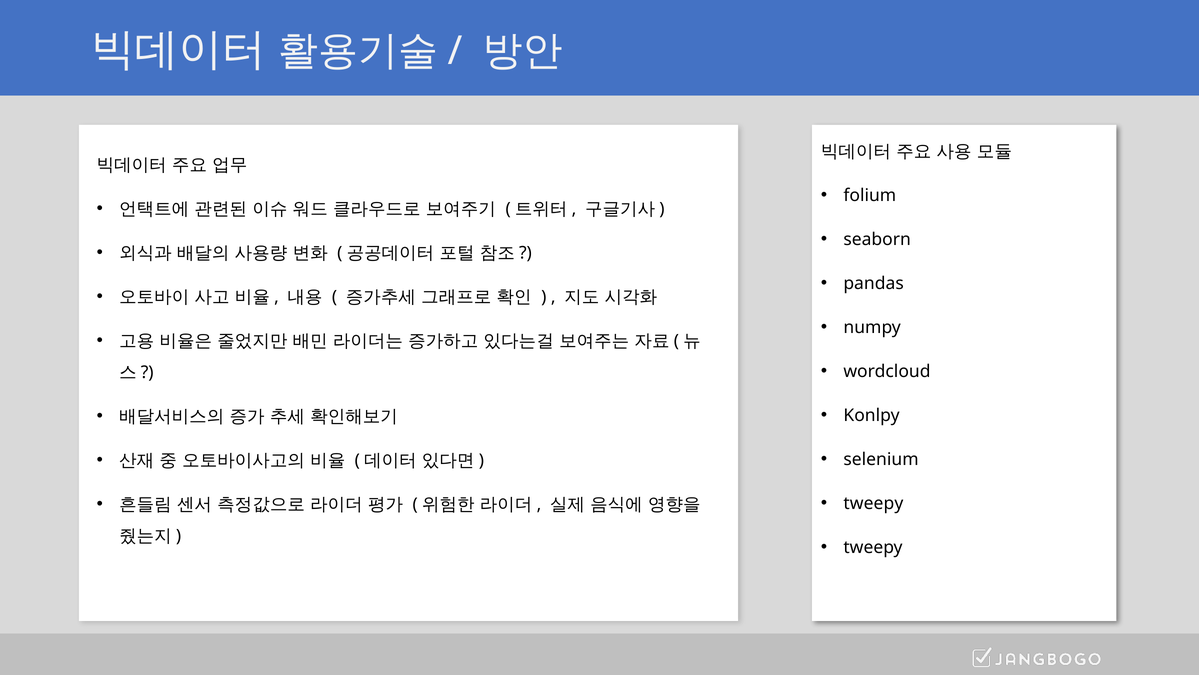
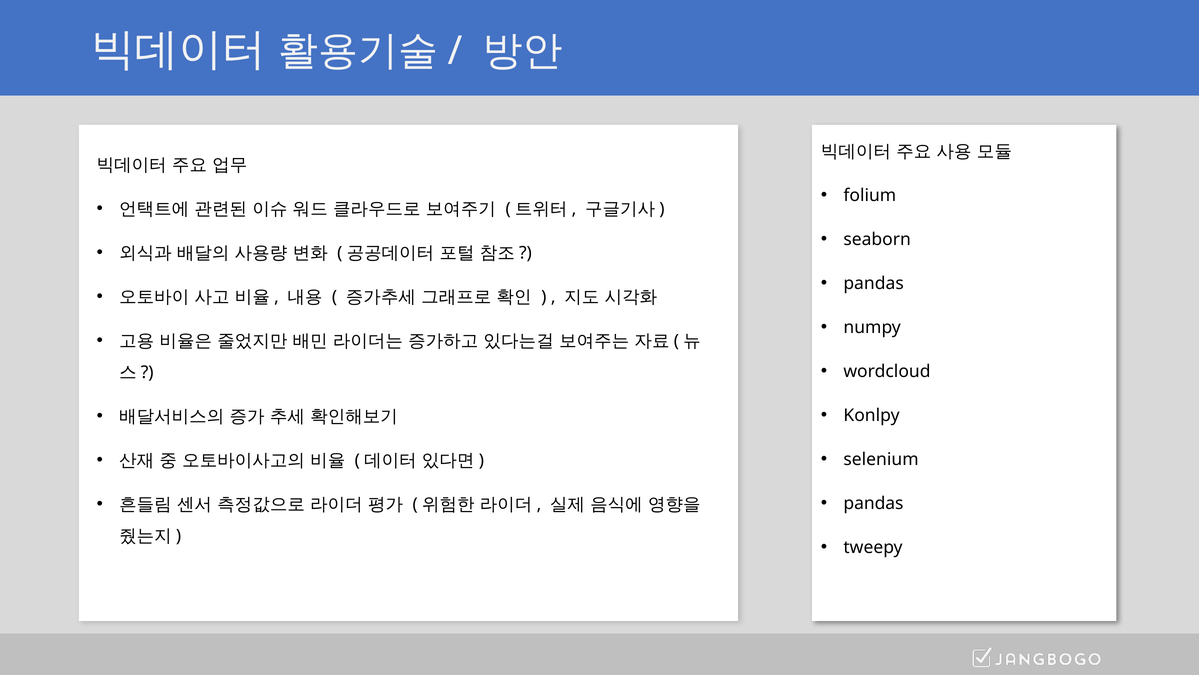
tweepy: tweepy -> pandas (873, 503)
